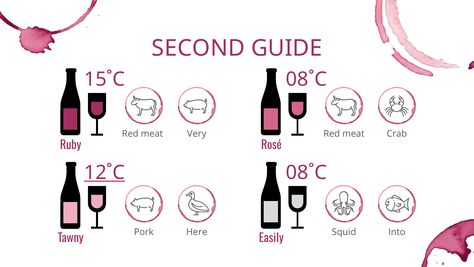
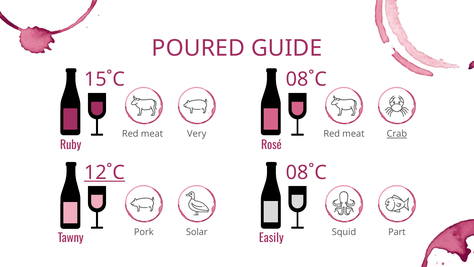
SECOND: SECOND -> POURED (198, 48)
Crab underline: none -> present (397, 134)
Here: Here -> Solar (197, 232)
Into: Into -> Part (397, 232)
